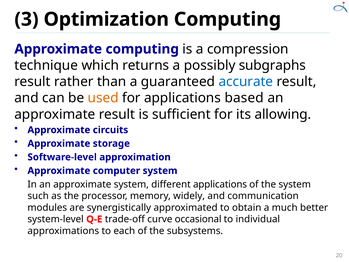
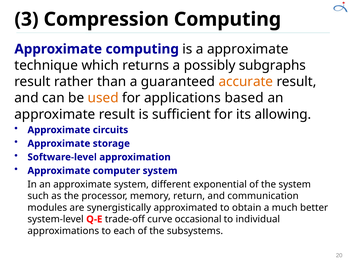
Optimization: Optimization -> Compression (106, 19)
a compression: compression -> approximate (248, 49)
accurate colour: blue -> orange (246, 82)
different applications: applications -> exponential (220, 184)
widely: widely -> return (189, 196)
